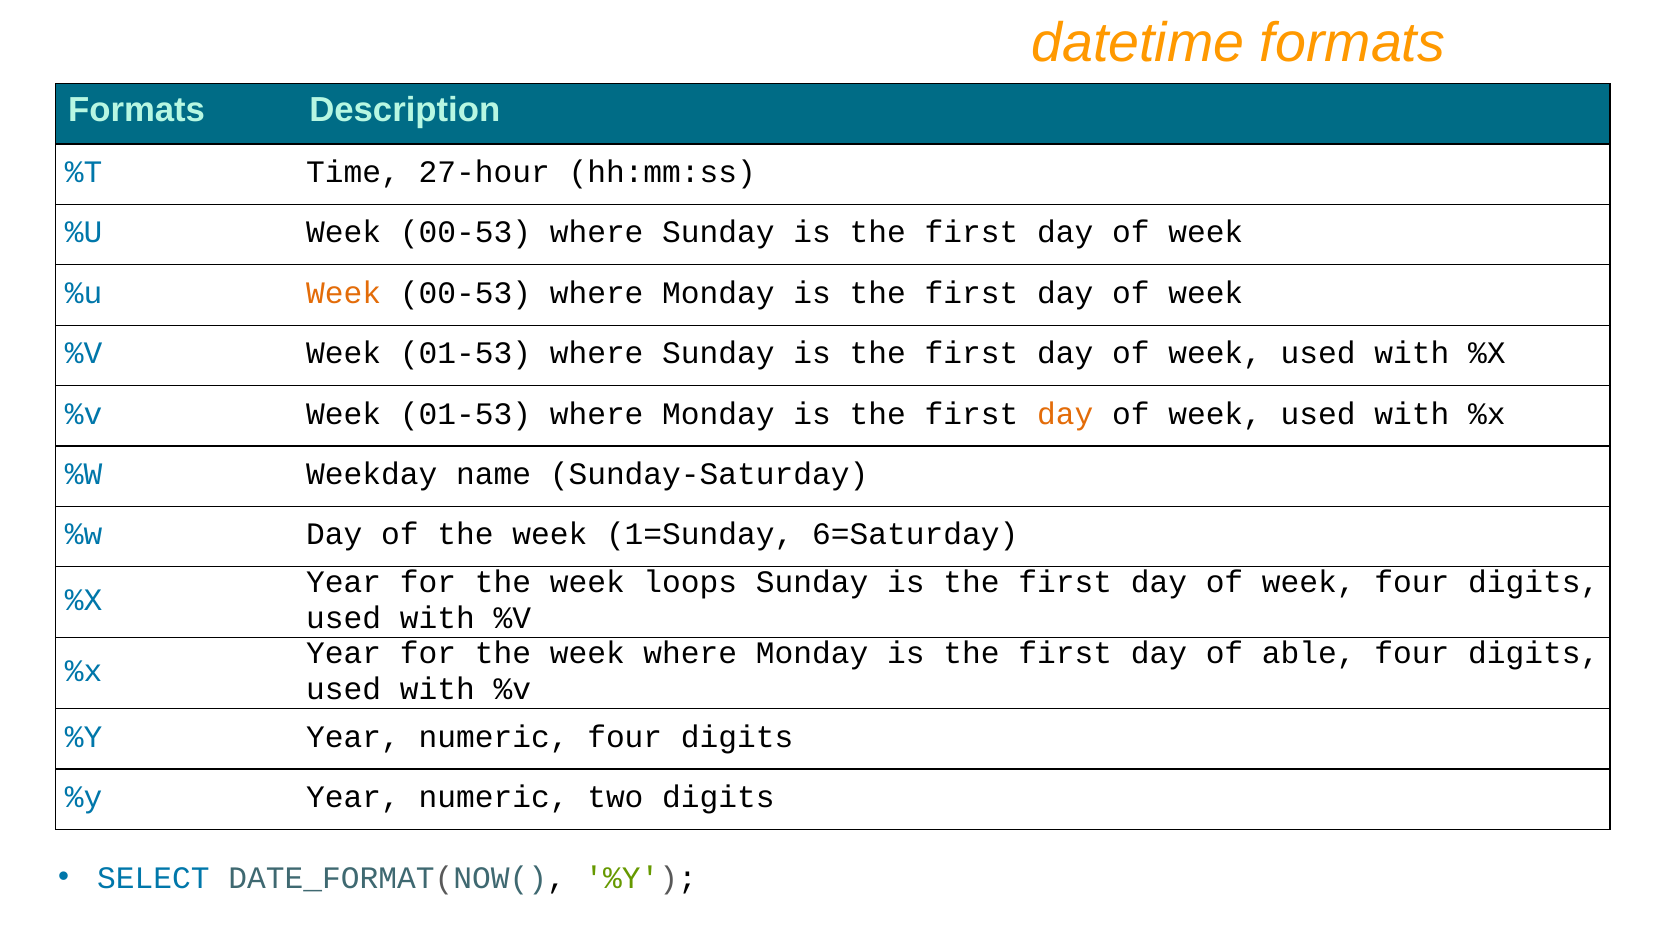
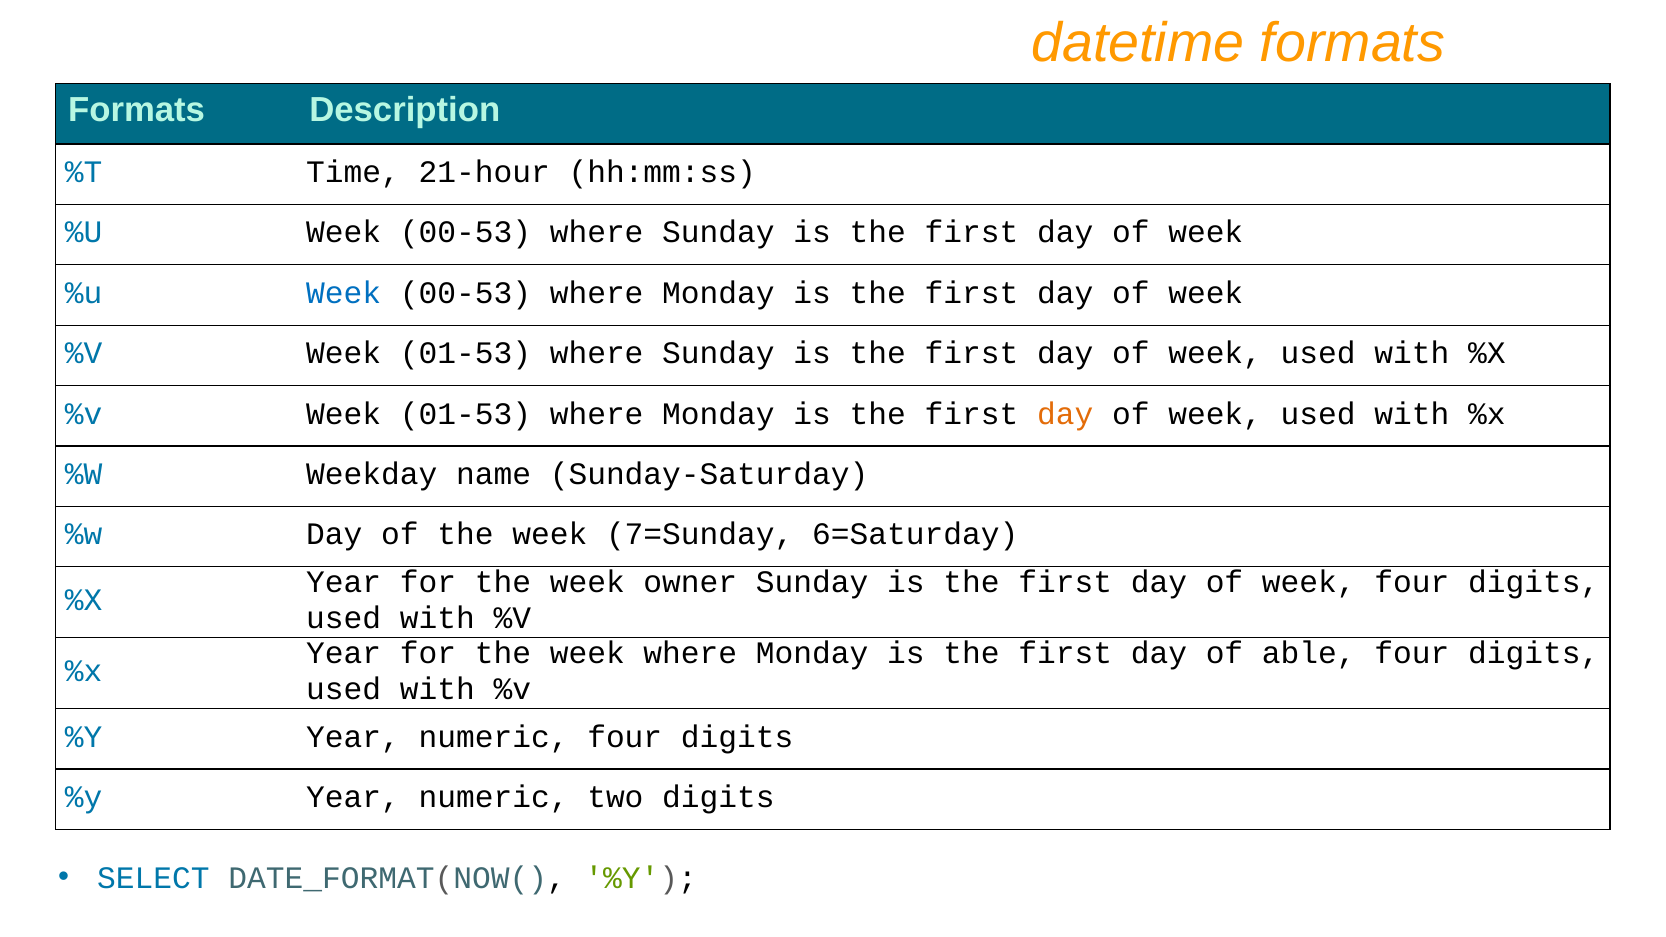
27-hour: 27-hour -> 21-hour (484, 172)
Week colour: orange -> blue (344, 293)
1=Sunday: 1=Sunday -> 7=Sunday (700, 535)
loops: loops -> owner (690, 583)
